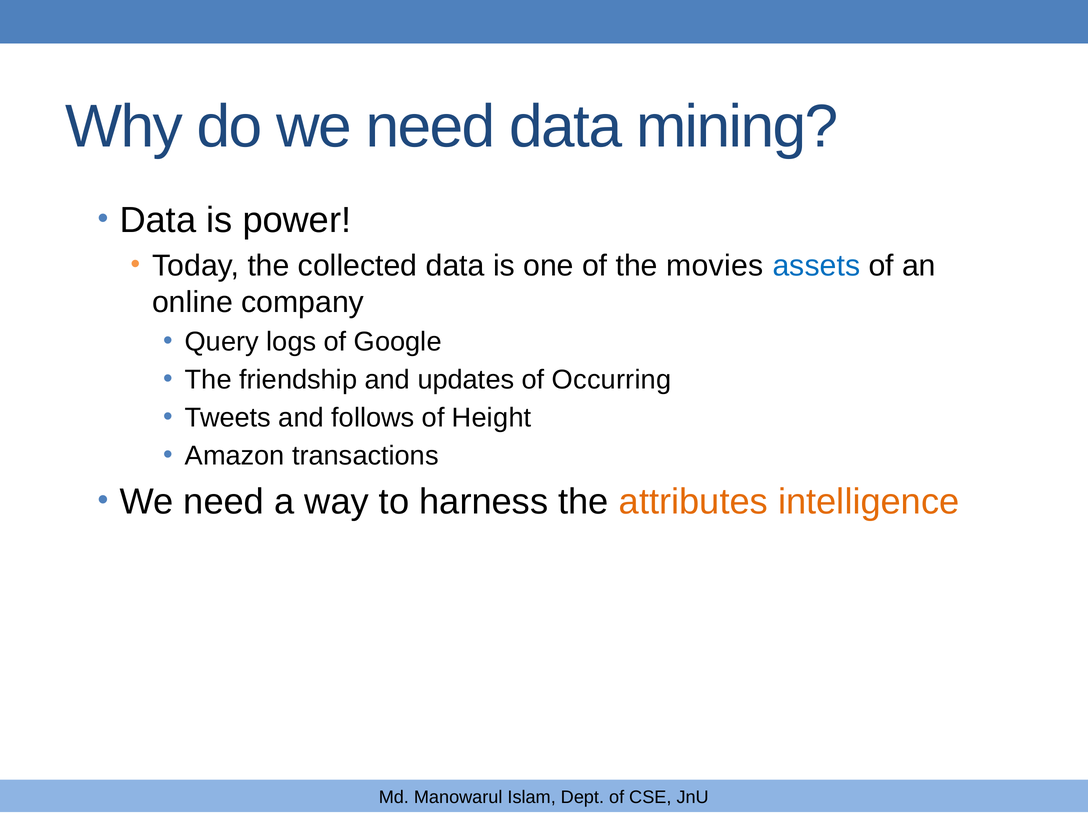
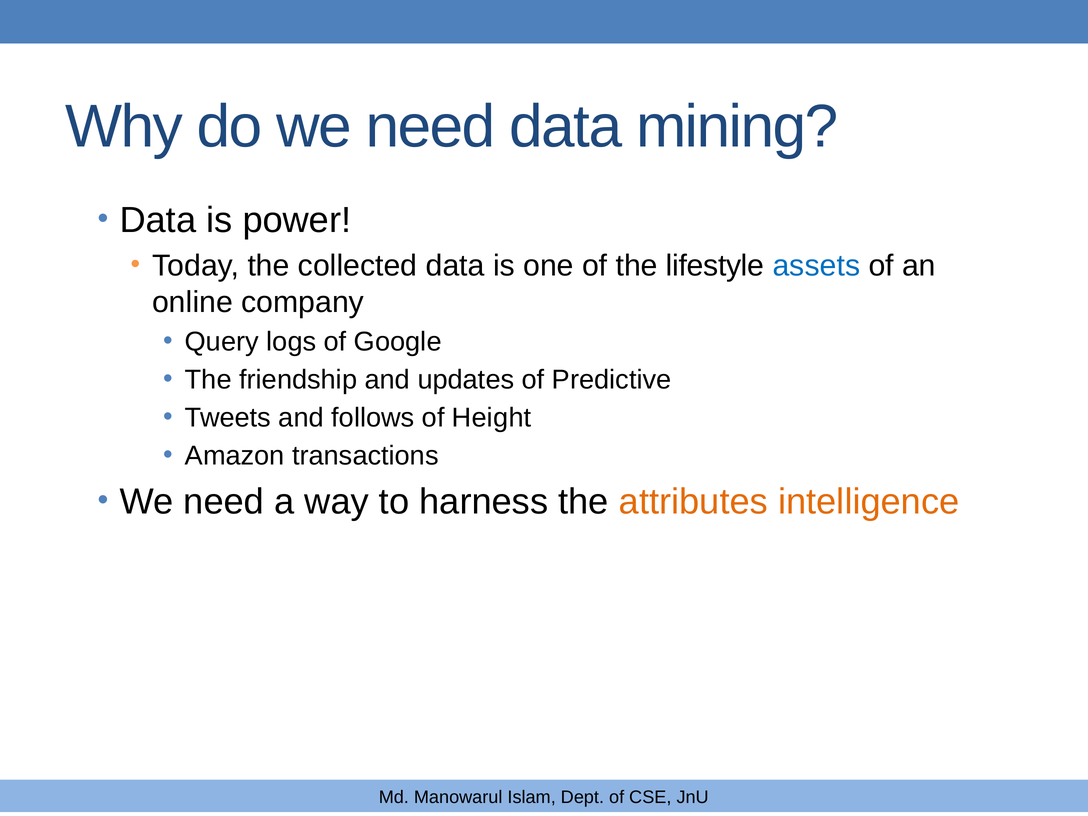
movies: movies -> lifestyle (715, 266)
Occurring: Occurring -> Predictive (612, 380)
